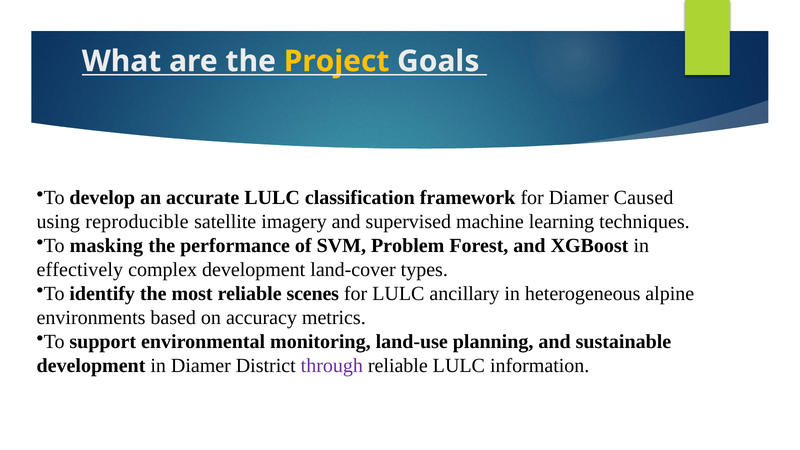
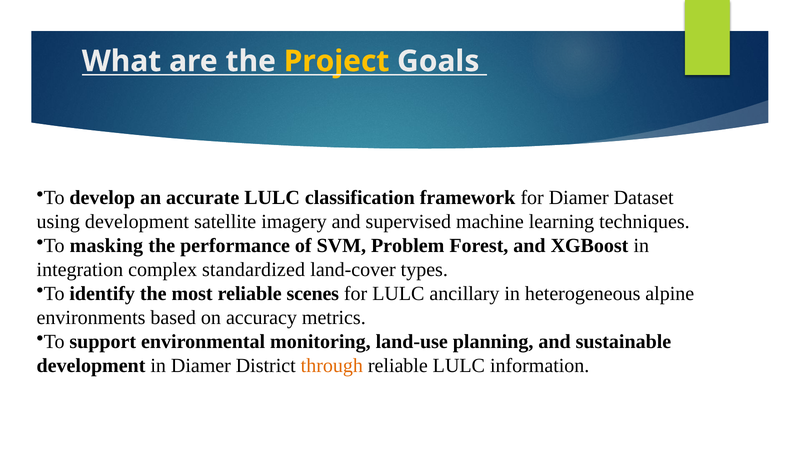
Caused: Caused -> Dataset (644, 198)
using reproducible: reproducible -> development (137, 222)
effectively: effectively -> integration (80, 270)
complex development: development -> standardized (254, 270)
through colour: purple -> orange (332, 366)
